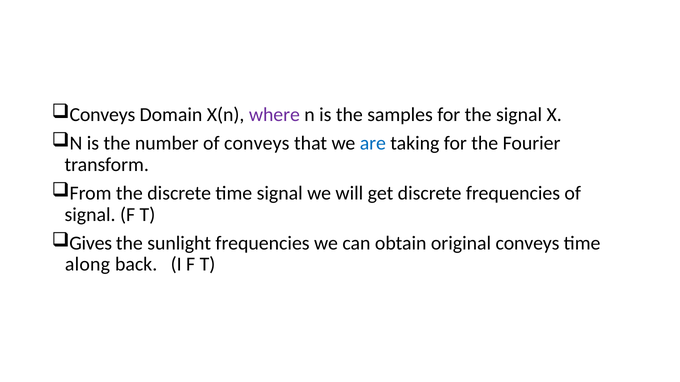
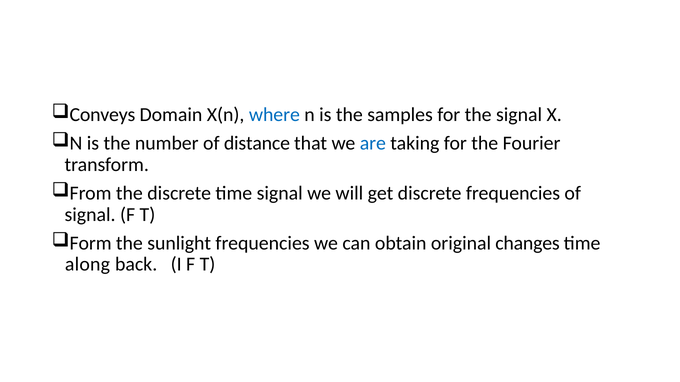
where colour: purple -> blue (274, 115)
of conveys: conveys -> distance (257, 143)
Gives: Gives -> Form (91, 243)
original conveys: conveys -> changes (527, 243)
